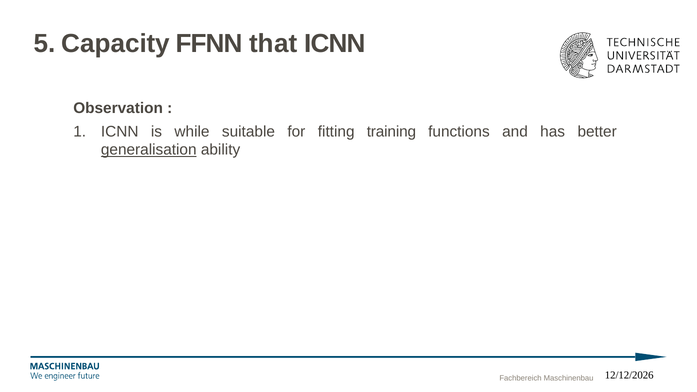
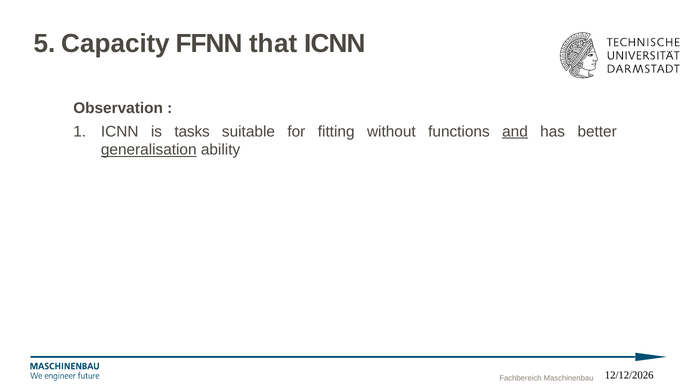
while: while -> tasks (192, 131)
training: training -> without (391, 131)
and underline: none -> present (515, 131)
